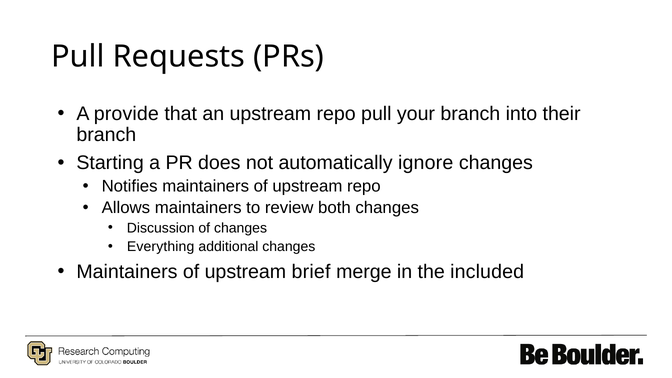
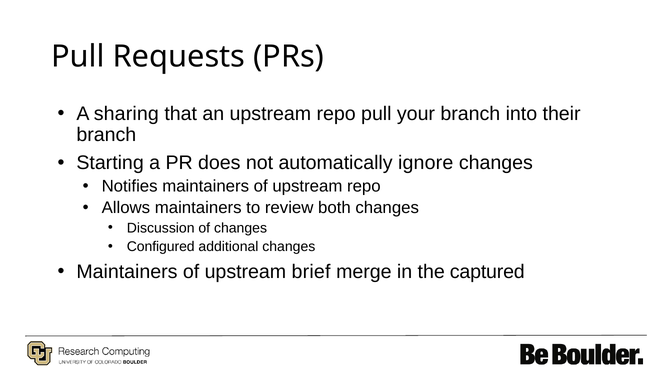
provide: provide -> sharing (126, 114)
Everything: Everything -> Configured (161, 247)
included: included -> captured (487, 272)
